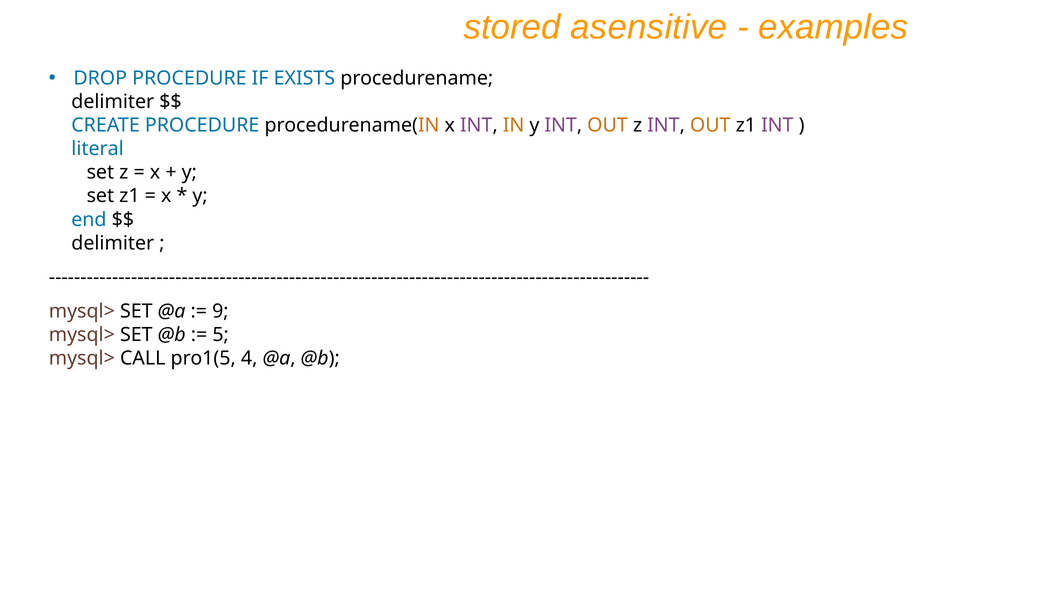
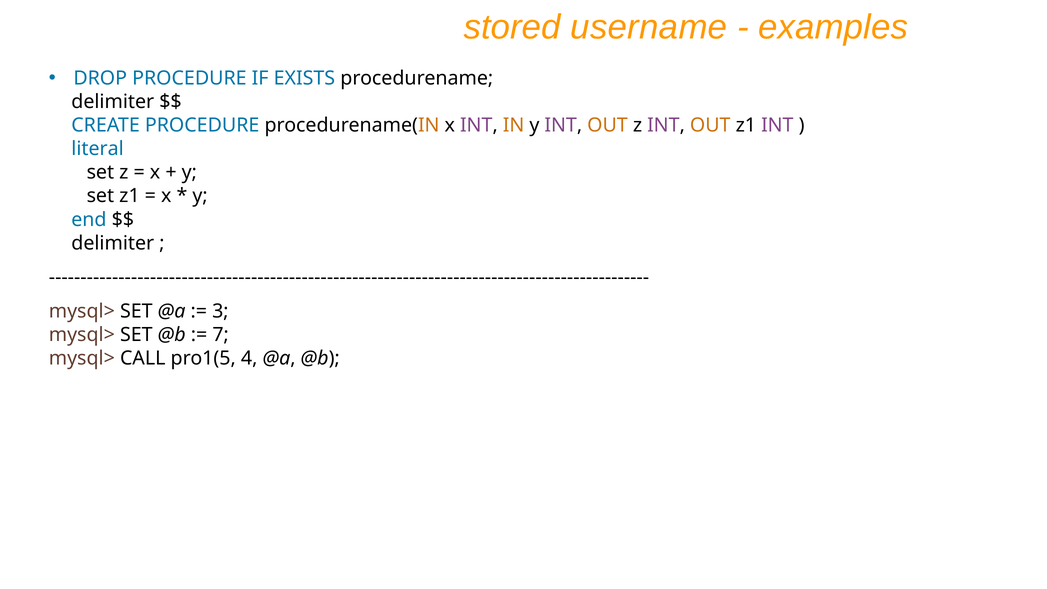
asensitive: asensitive -> username (649, 27)
9: 9 -> 3 (220, 311)
5: 5 -> 7 (221, 335)
